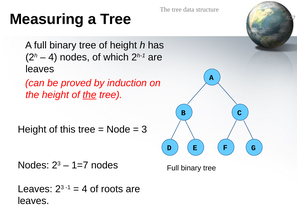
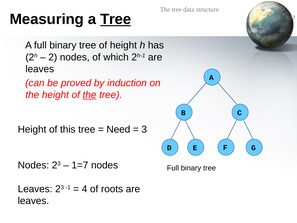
Tree underline: none -> present (116, 19)
4: 4 -> 2 (53, 57)
Node: Node -> Need (118, 129)
